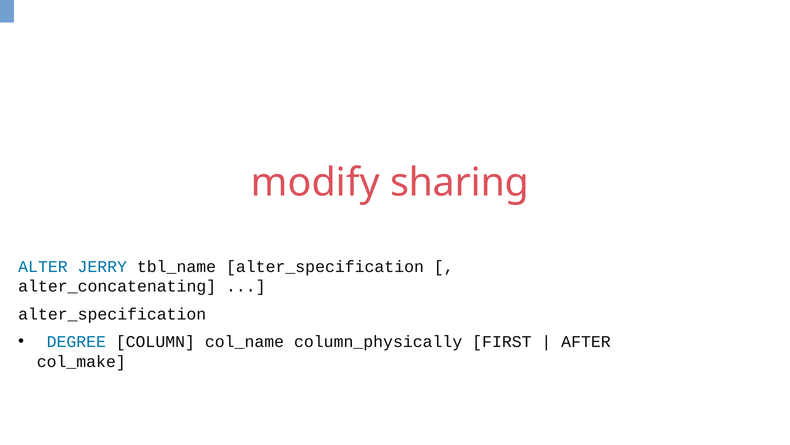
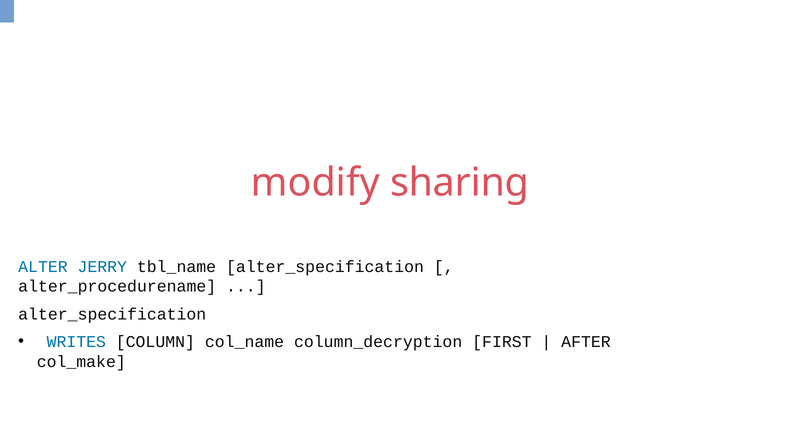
alter_concatenating: alter_concatenating -> alter_procedurename (117, 286)
DEGREE: DEGREE -> WRITES (76, 341)
column_physically: column_physically -> column_decryption (378, 341)
